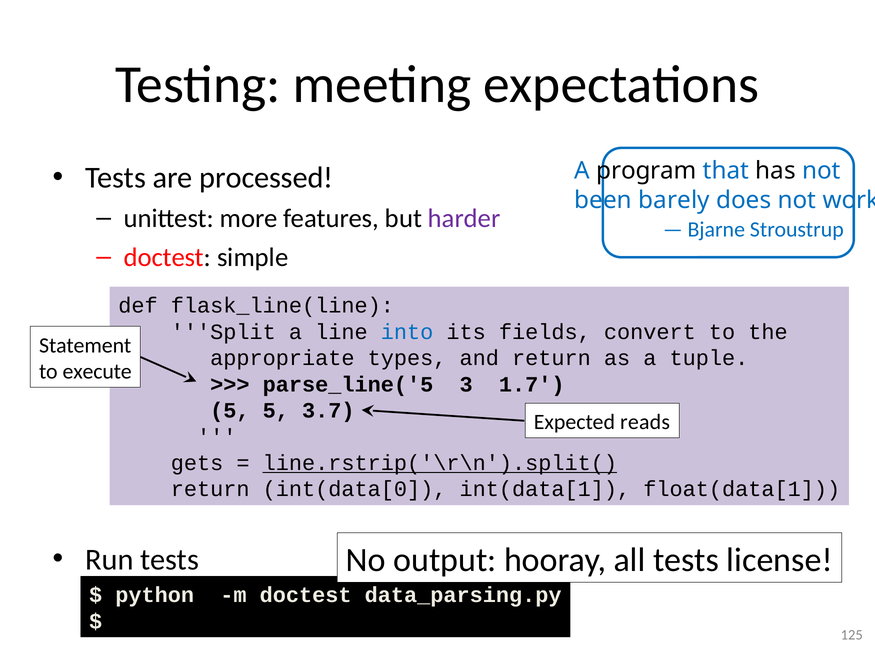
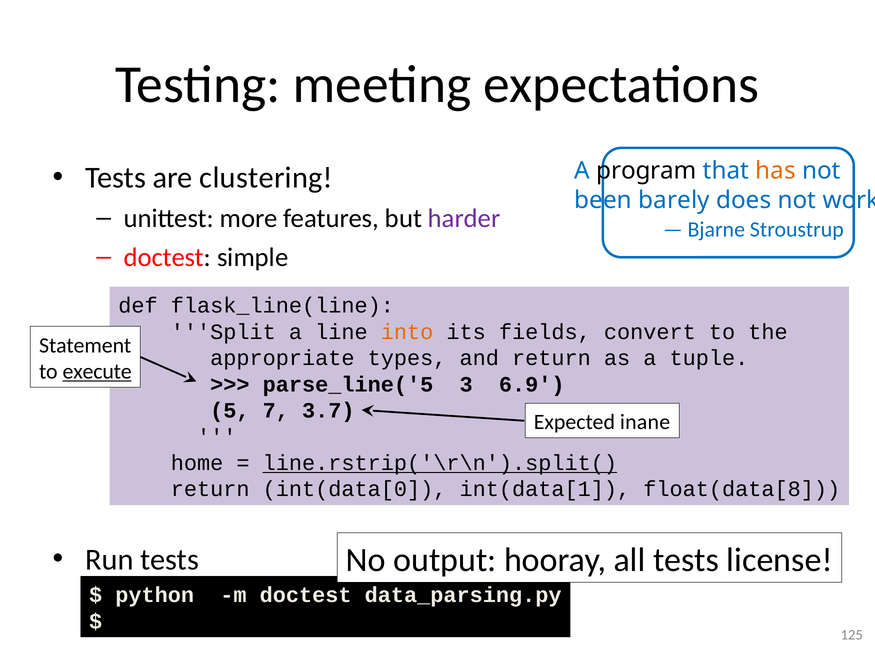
processed: processed -> clustering (266, 178)
has colour: black -> orange (776, 171)
into colour: blue -> orange (407, 332)
execute underline: none -> present (97, 372)
1.7: 1.7 -> 6.9 (532, 384)
5 5: 5 -> 7 (276, 411)
reads: reads -> inane (645, 422)
gets: gets -> home (197, 463)
float(data[1: float(data[1 -> float(data[8 (742, 489)
